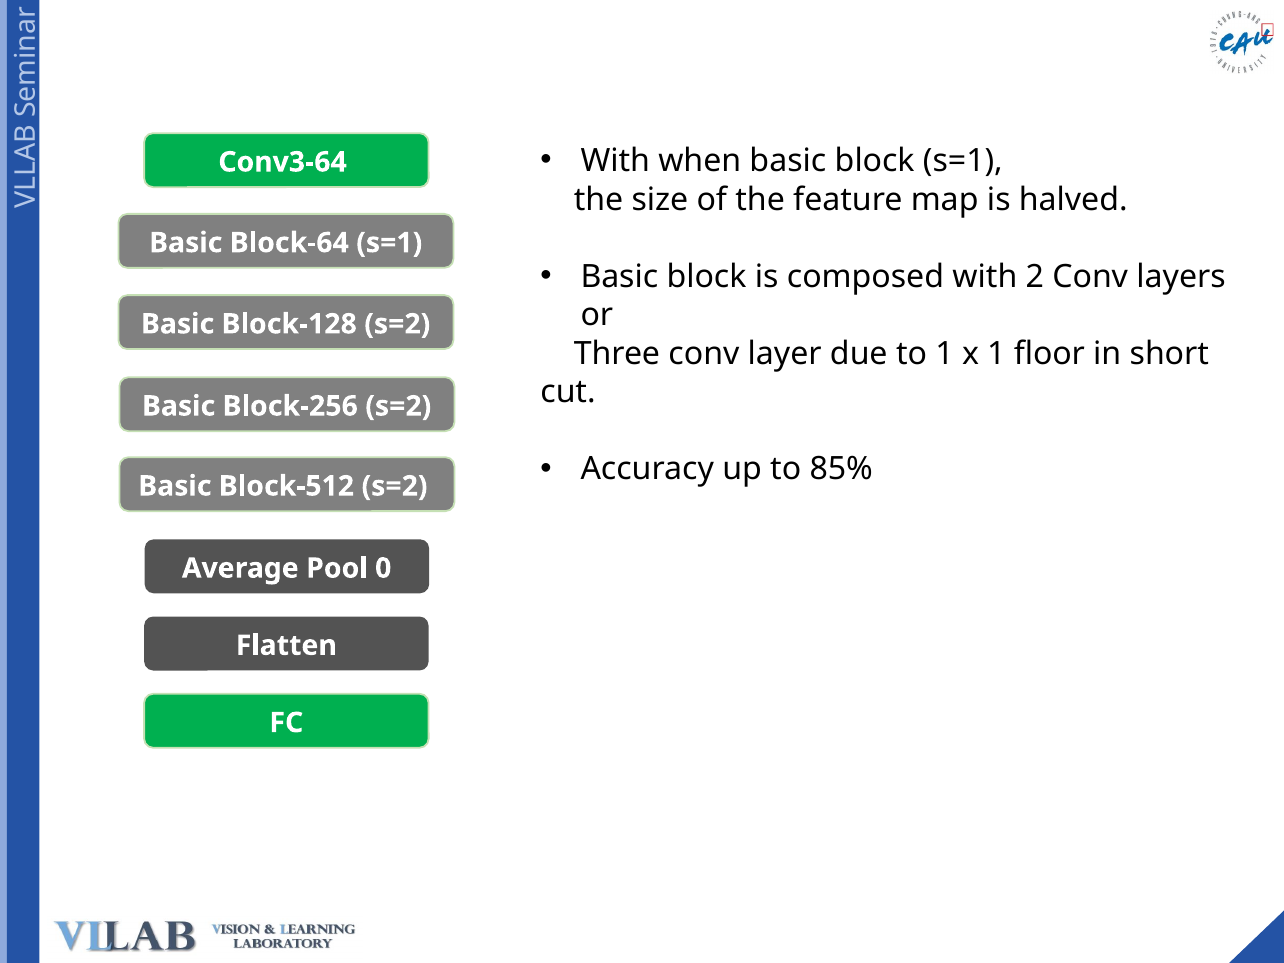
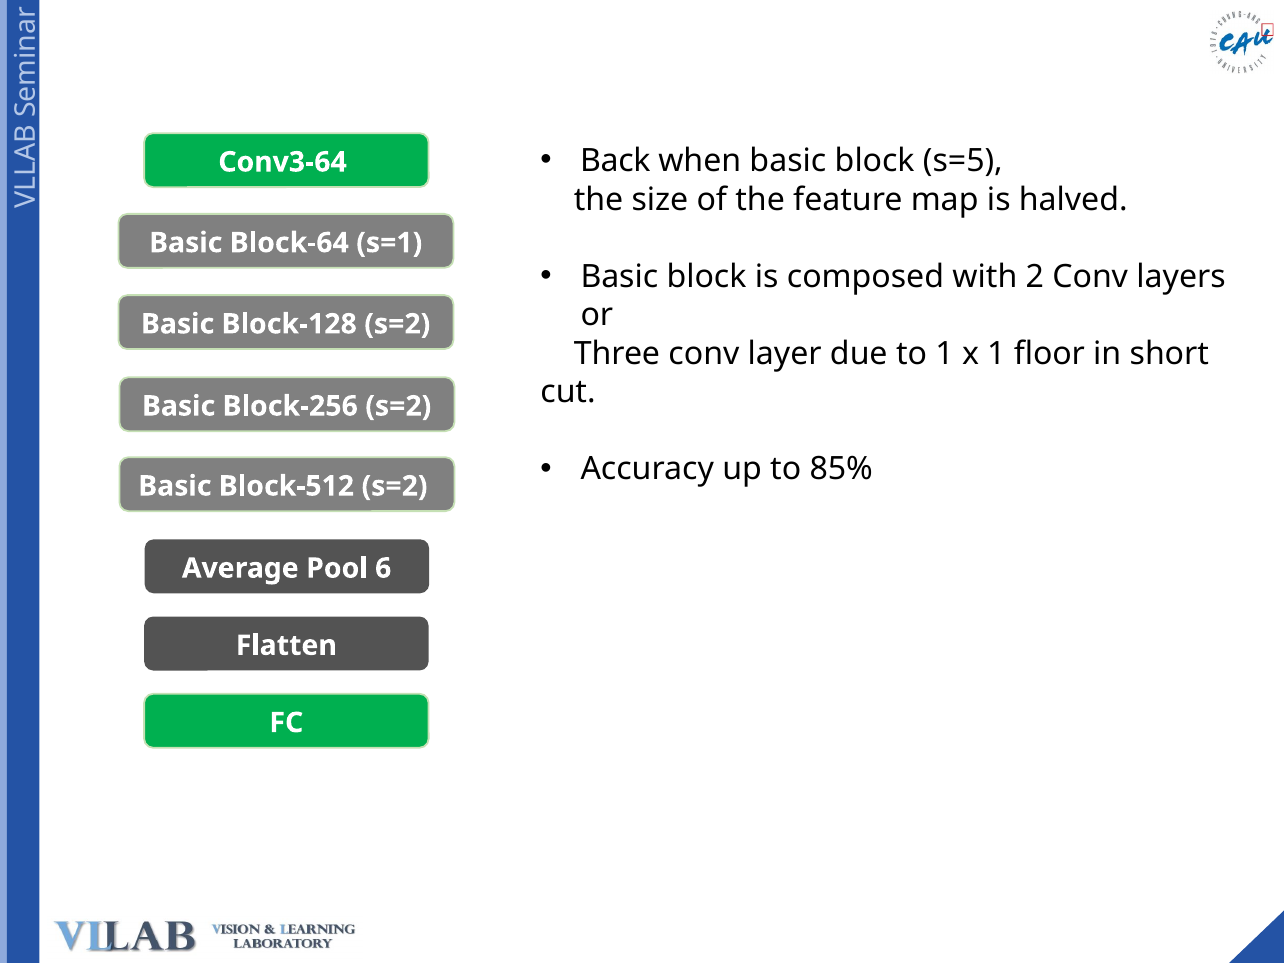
With: With -> Back (615, 161)
block s=1: s=1 -> s=5 (963, 161)
0: 0 -> 6 (383, 568)
